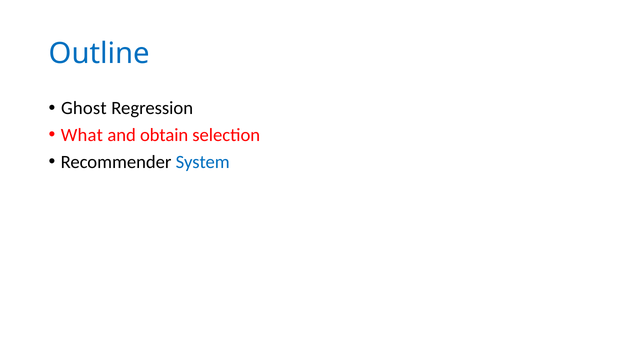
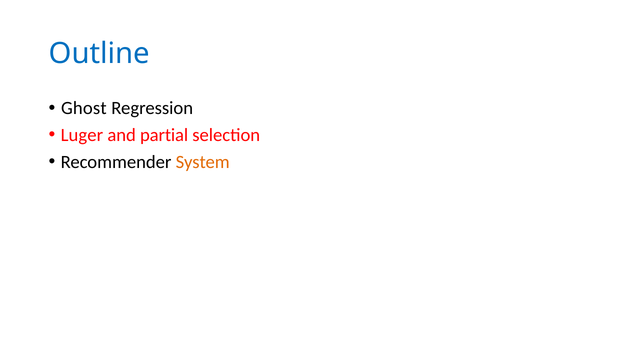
What: What -> Luger (82, 135)
obtain: obtain -> partial (164, 135)
System colour: blue -> orange (203, 162)
